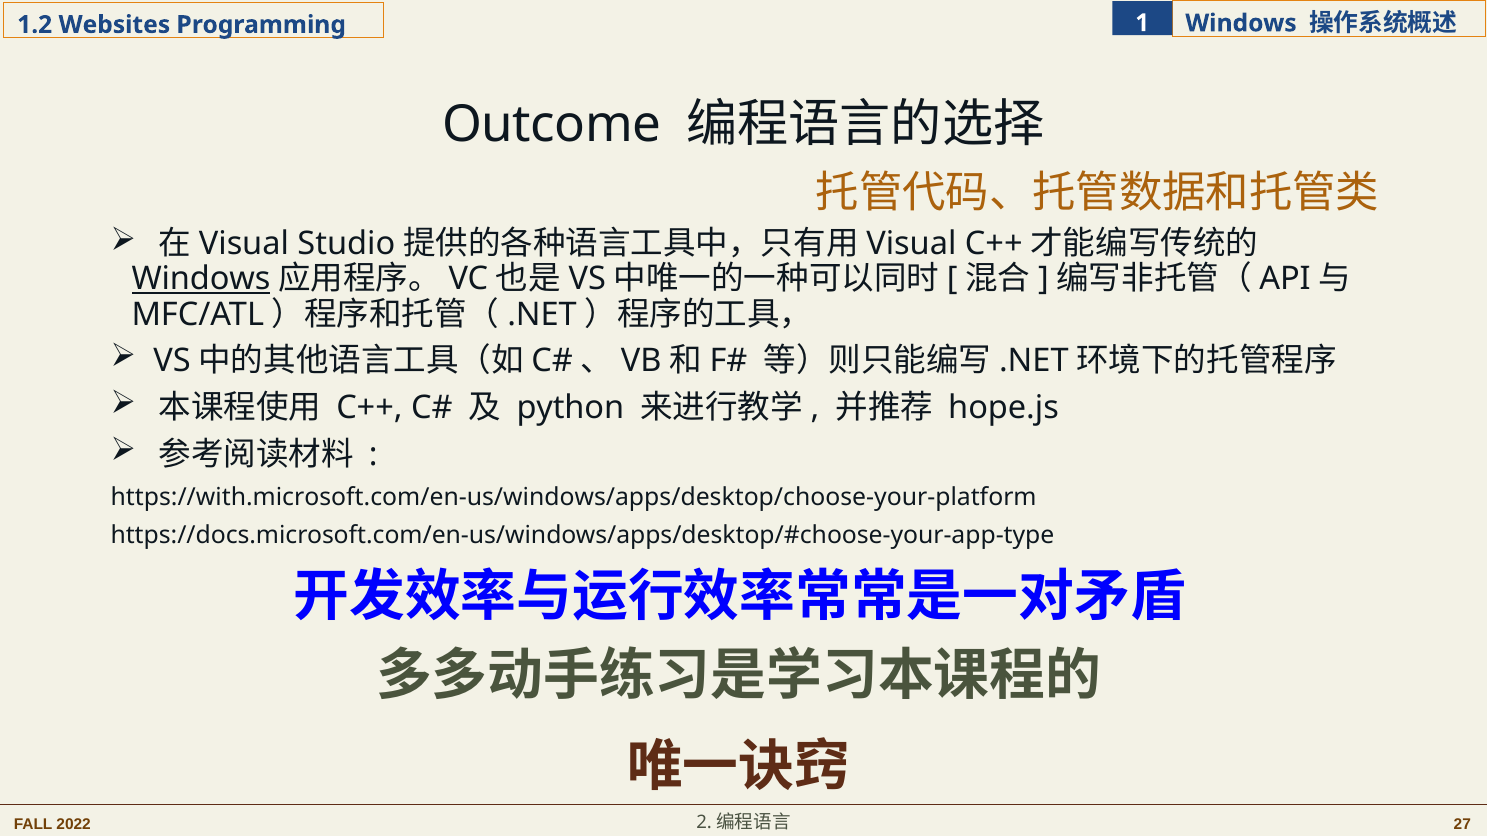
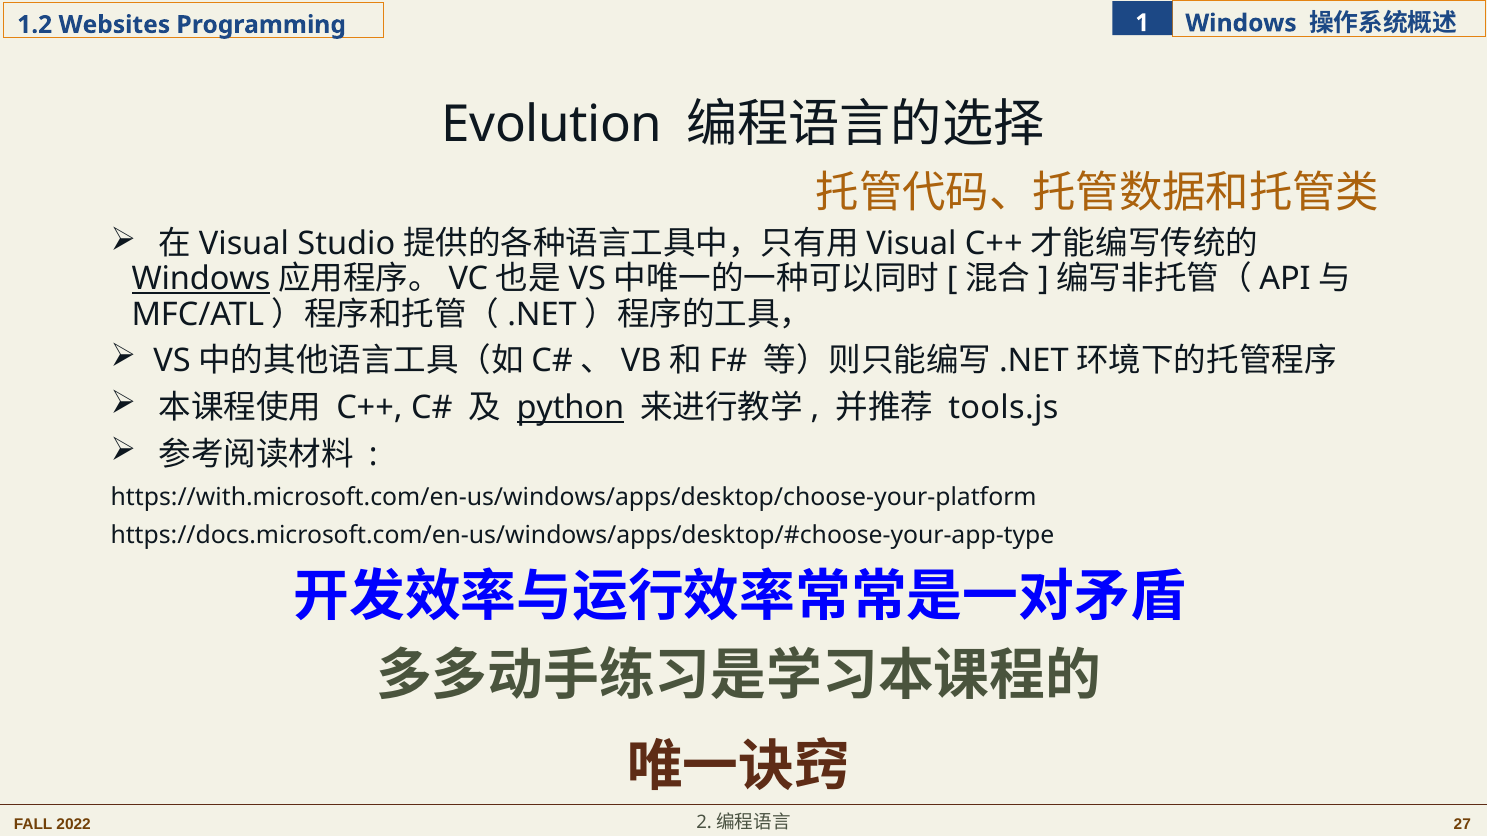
Outcome: Outcome -> Evolution (552, 125)
python underline: none -> present (570, 408)
hope.js: hope.js -> tools.js (1003, 408)
